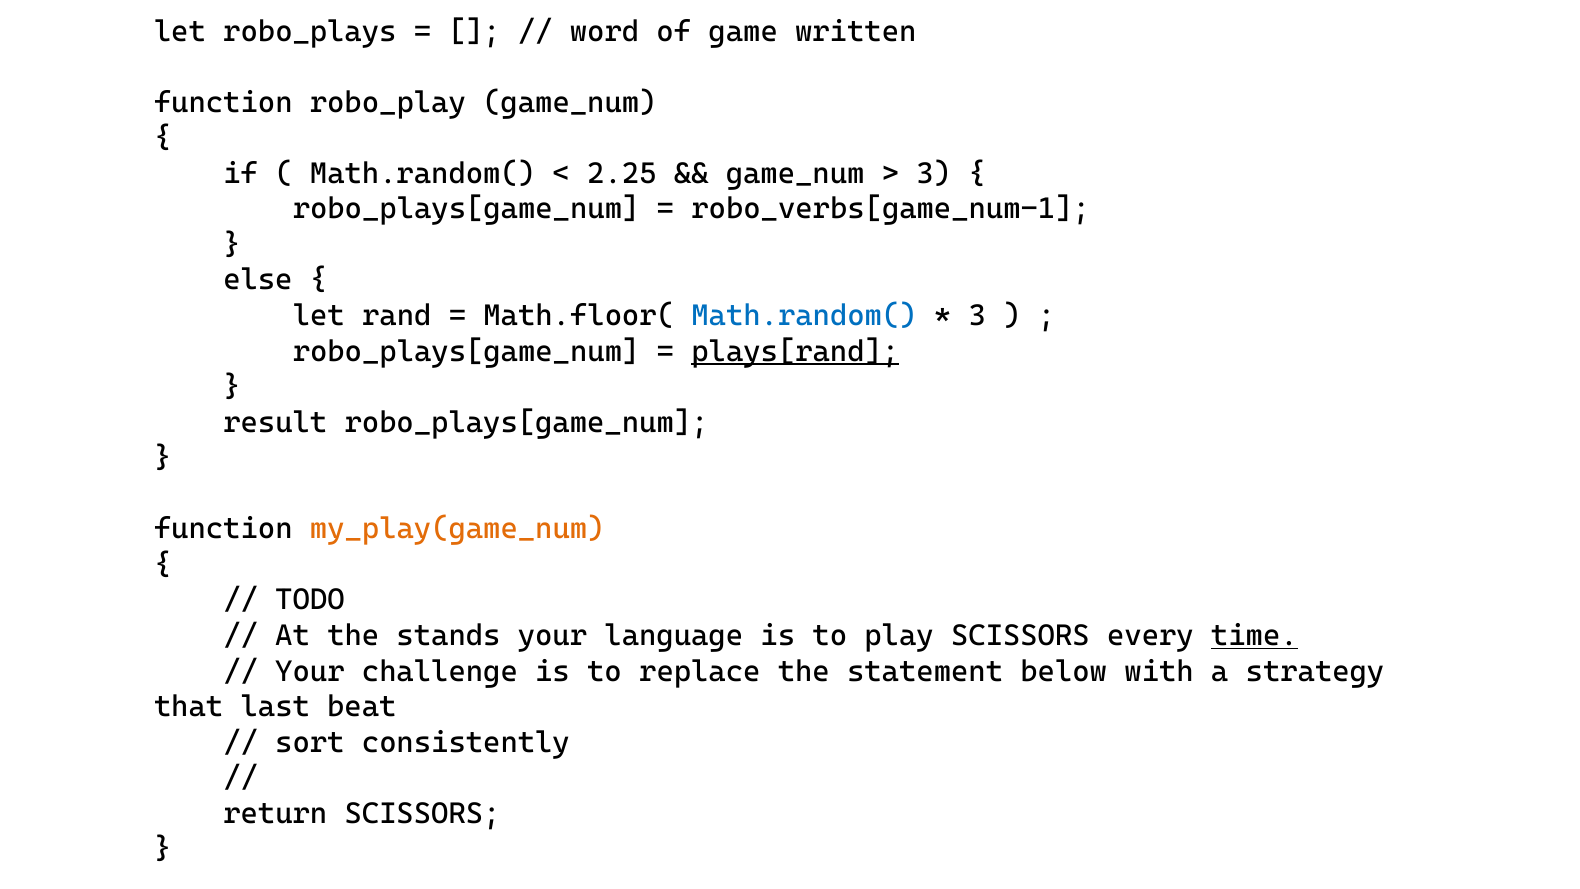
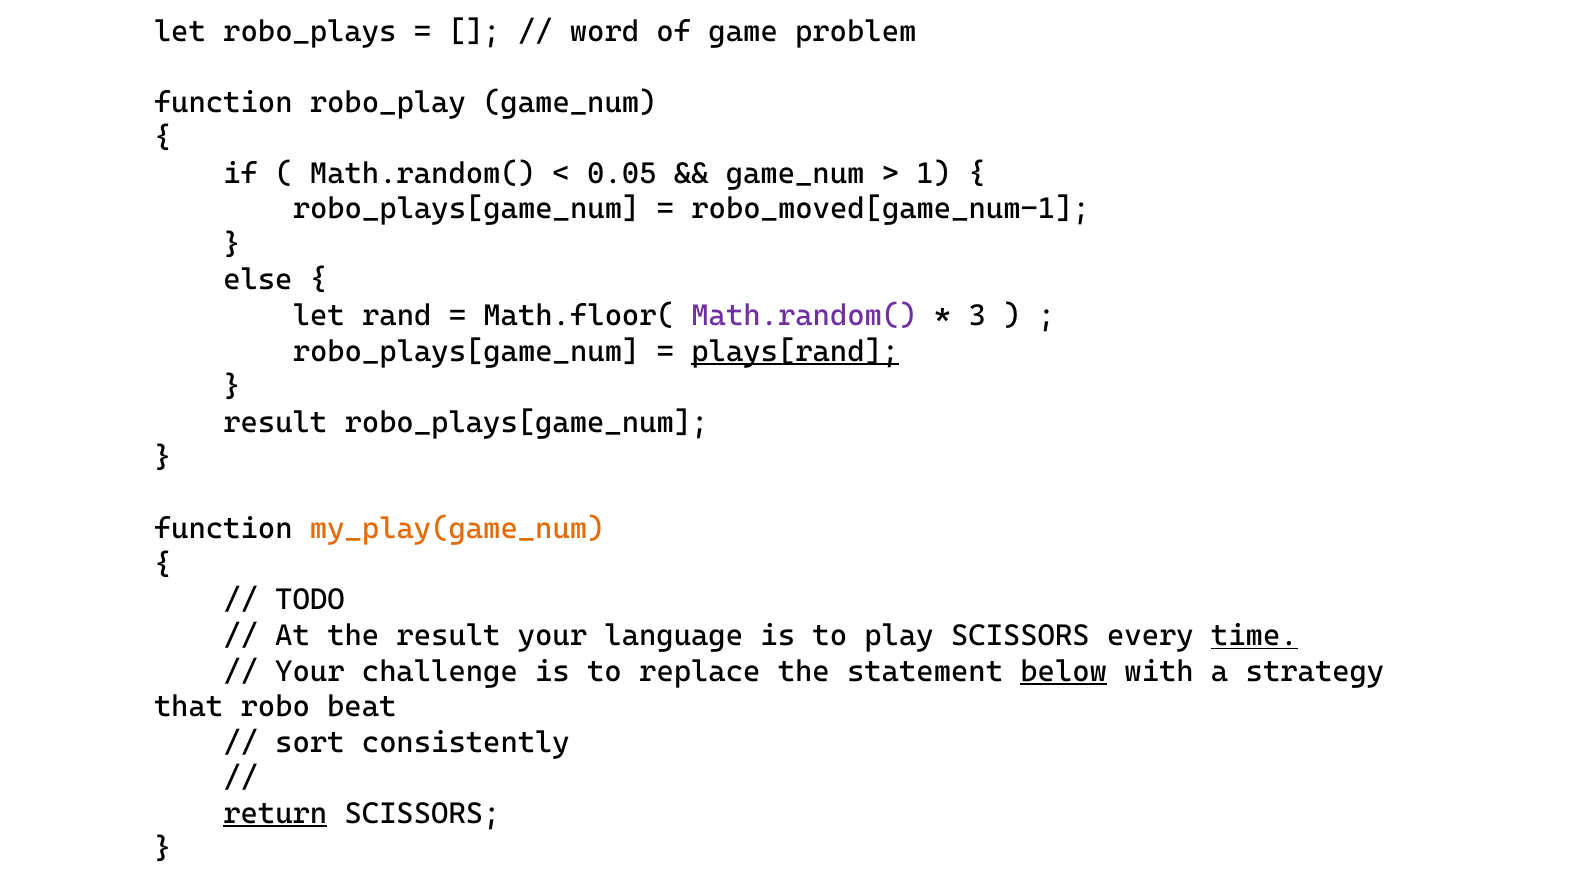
written: written -> problem (856, 31)
2.25: 2.25 -> 0.05 (622, 173)
3: 3 -> 1 (934, 173)
robo_verbs[game_num-1: robo_verbs[game_num-1 -> robo_moved[game_num-1 (891, 209)
Math.random( colour: blue -> purple (804, 316)
the stands: stands -> result (449, 636)
below underline: none -> present (1064, 671)
last: last -> robo (275, 707)
return underline: none -> present (275, 813)
